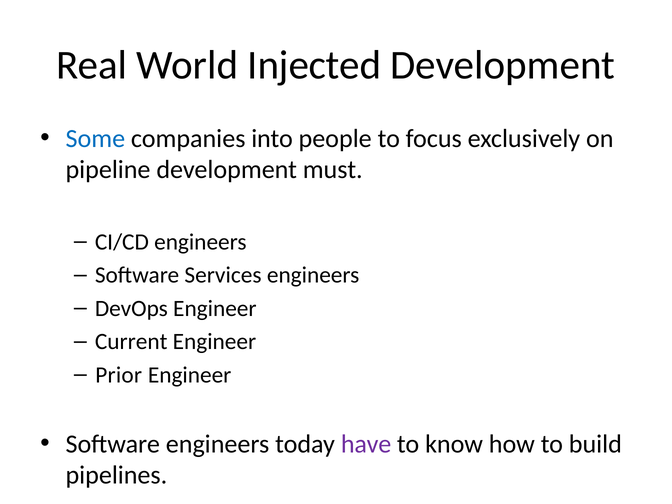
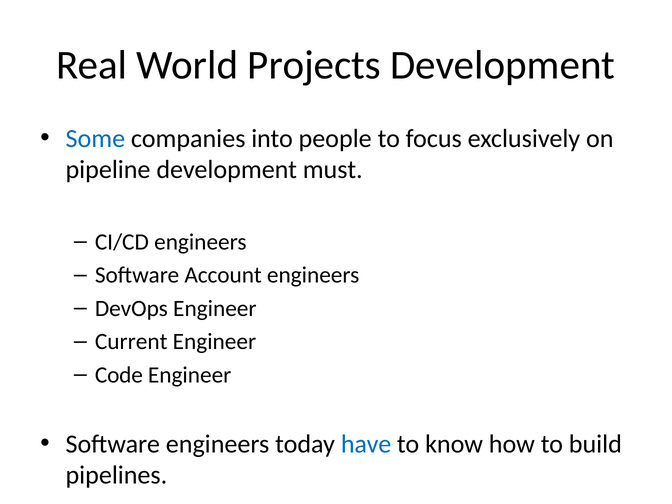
Injected: Injected -> Projects (314, 65)
Services: Services -> Account (223, 275)
Prior: Prior -> Code (119, 375)
have colour: purple -> blue (366, 444)
